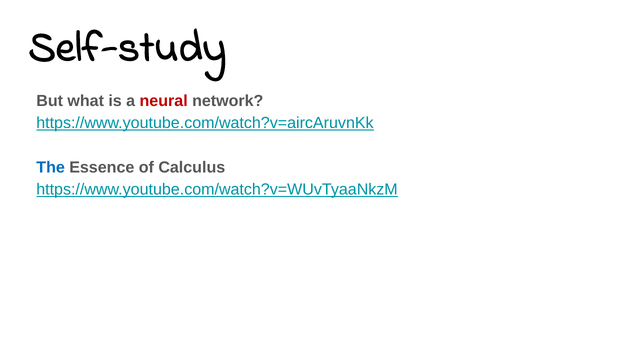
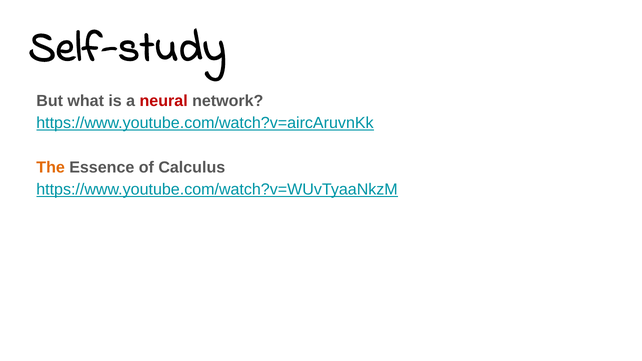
The colour: blue -> orange (51, 167)
